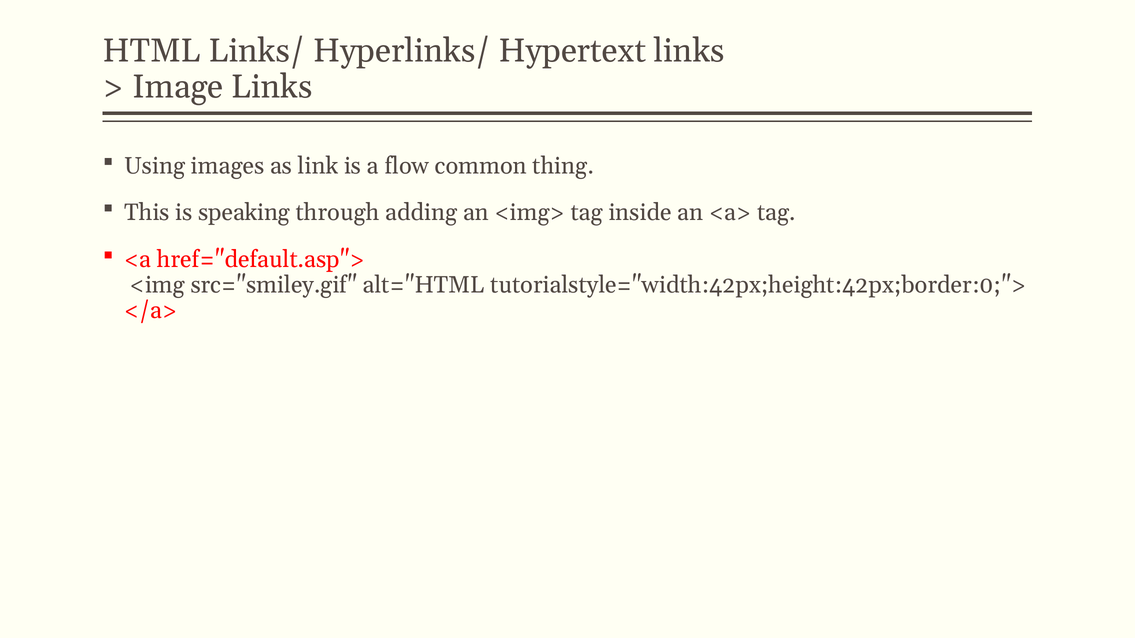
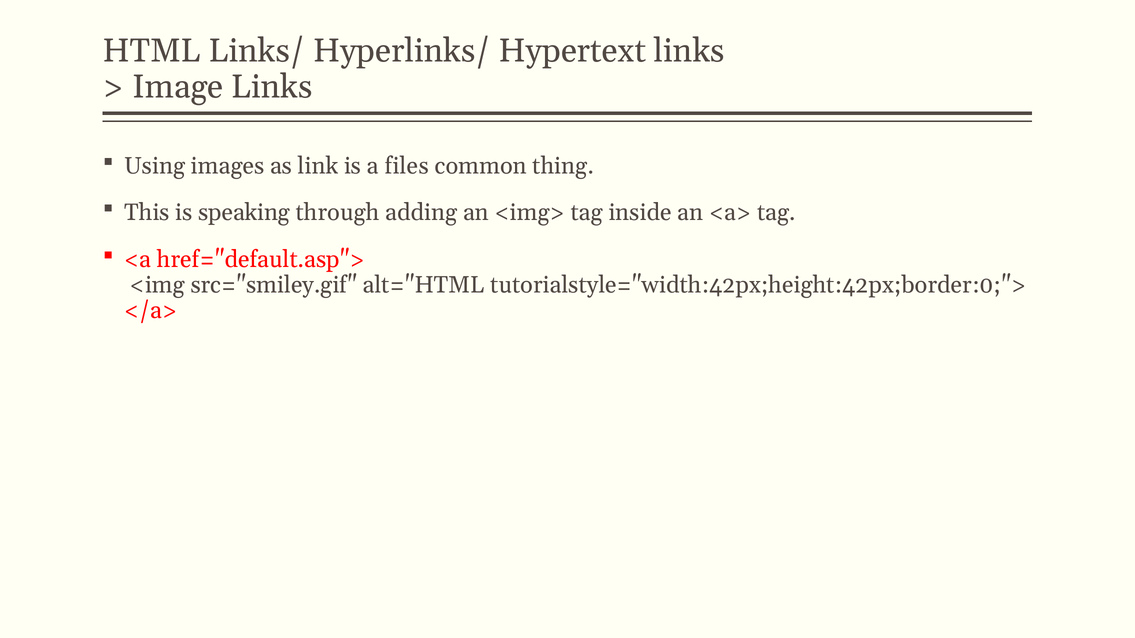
flow: flow -> files (407, 166)
